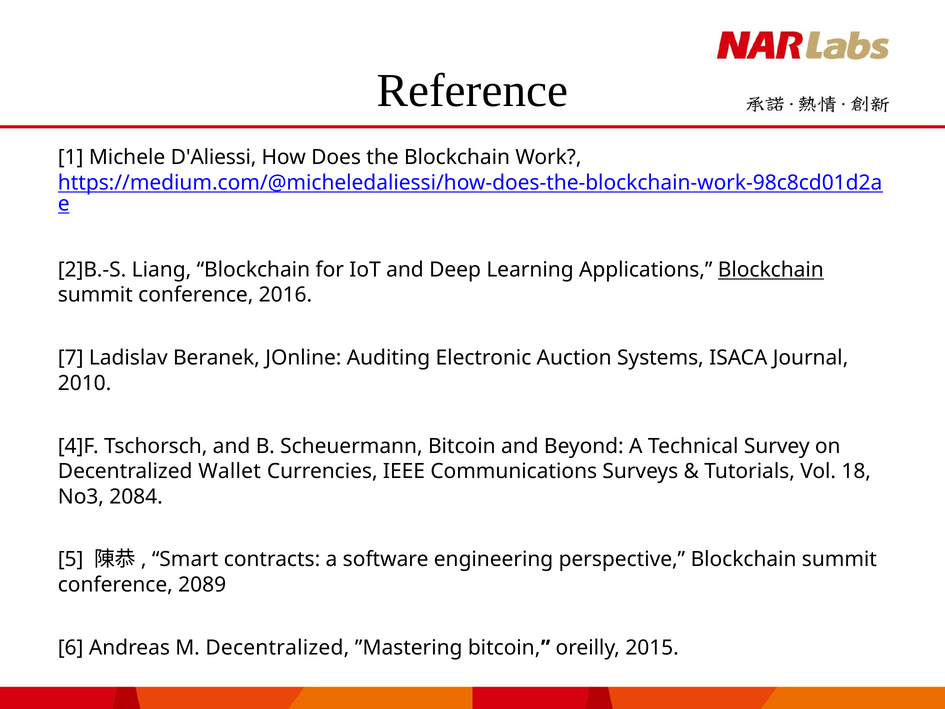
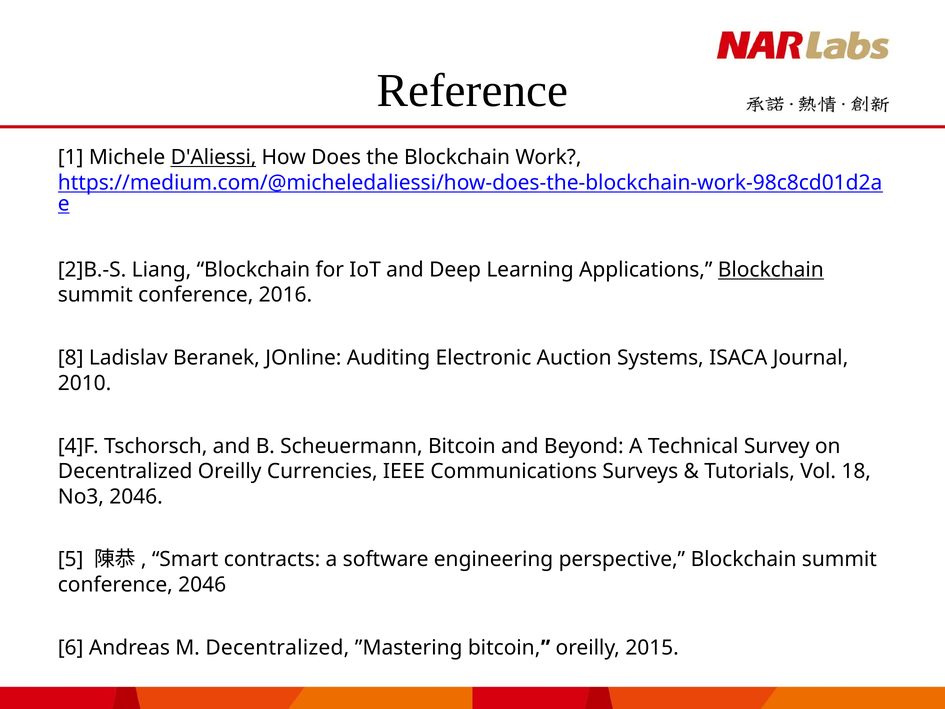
D'Aliessi underline: none -> present (214, 157)
7: 7 -> 8 (71, 358)
Decentralized Wallet: Wallet -> Oreilly (230, 471)
No3 2084: 2084 -> 2046 (136, 496)
conference 2089: 2089 -> 2046 (202, 585)
